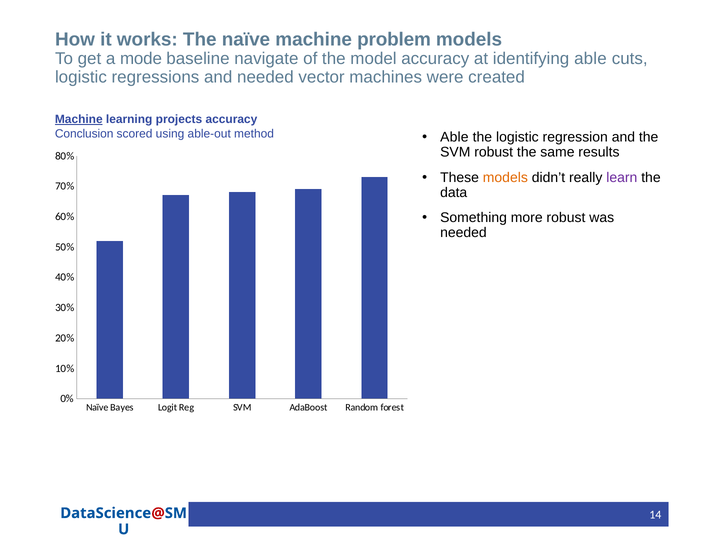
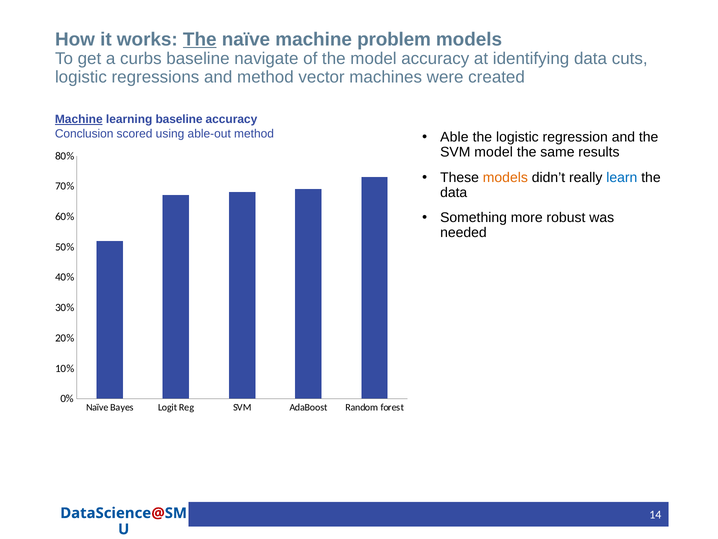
The underline: none -> present (200, 39)
mode: mode -> curbs (141, 59)
identifying able: able -> data (591, 59)
and needed: needed -> method (265, 77)
learning projects: projects -> baseline (179, 119)
SVM robust: robust -> model (494, 152)
learn colour: purple -> blue (622, 177)
